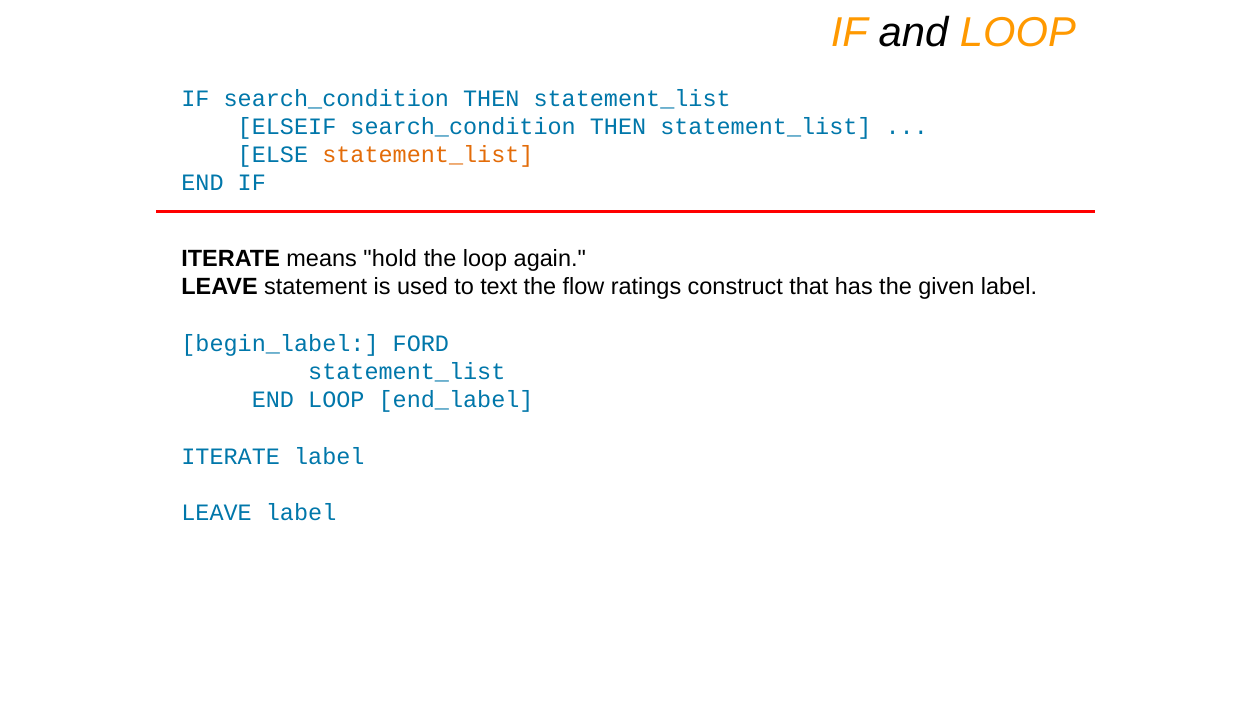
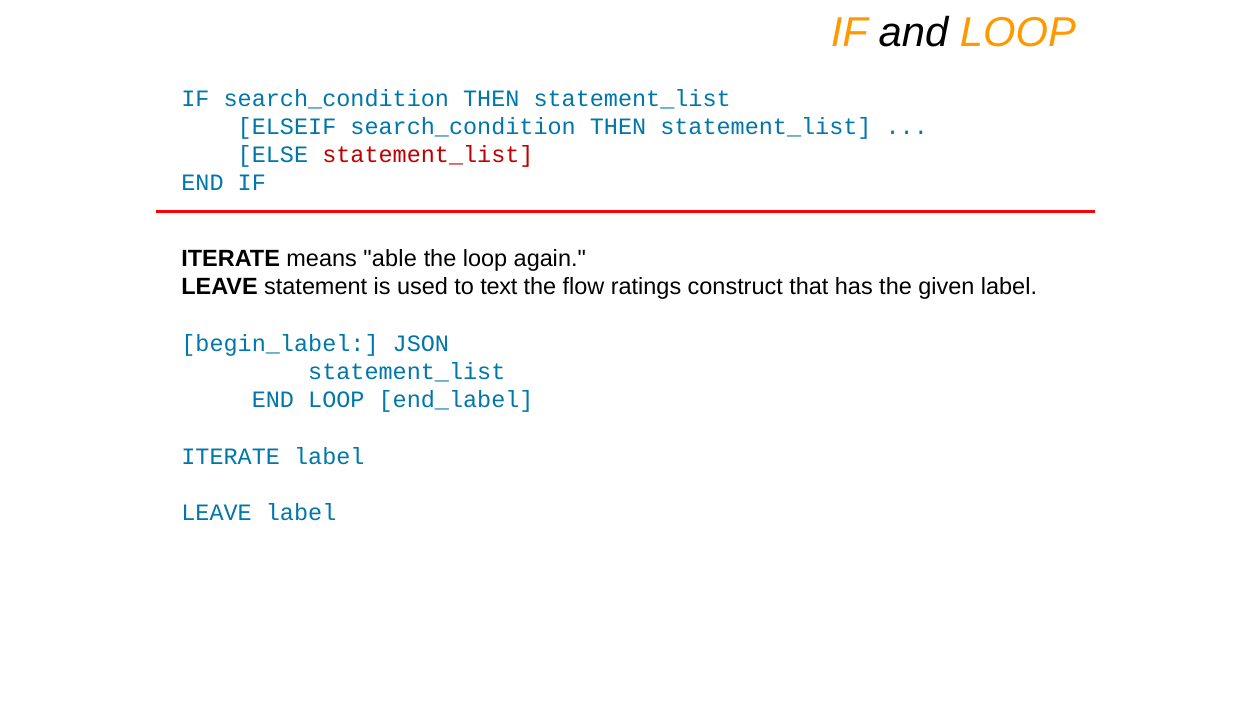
statement_list colour: orange -> red (428, 155)
hold: hold -> able (390, 259)
FORD: FORD -> JSON (421, 344)
